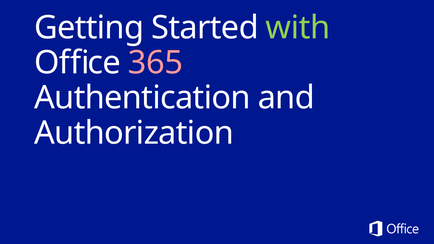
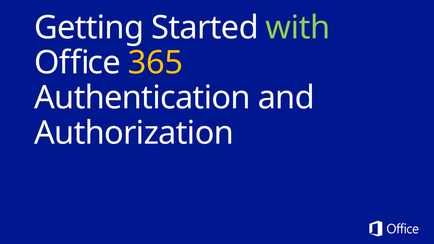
365 colour: pink -> yellow (155, 63)
